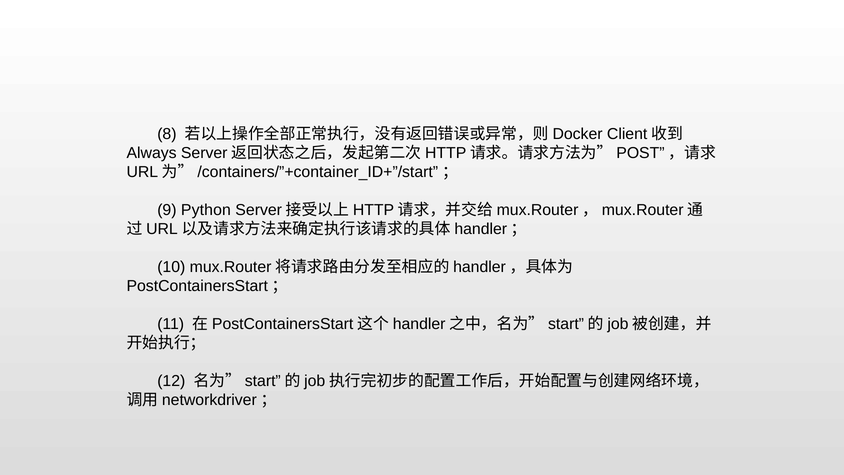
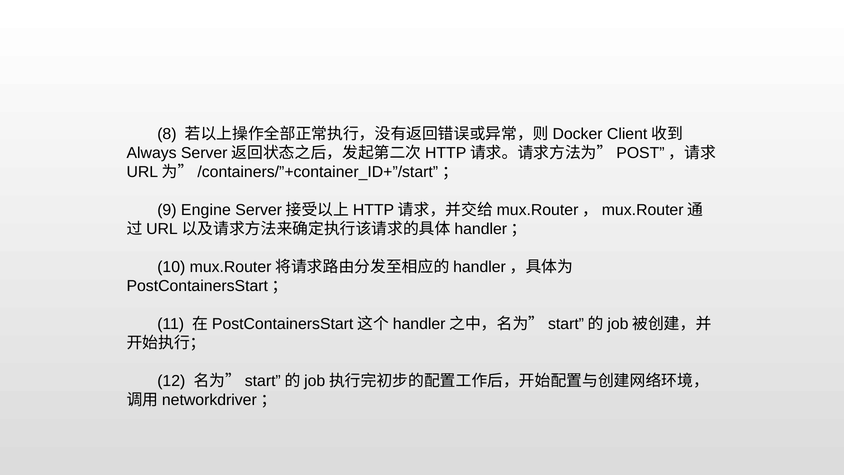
Python: Python -> Engine (206, 210)
